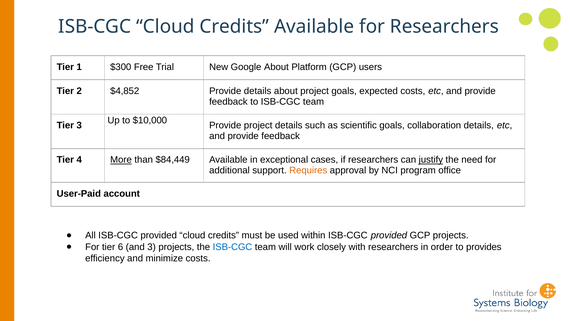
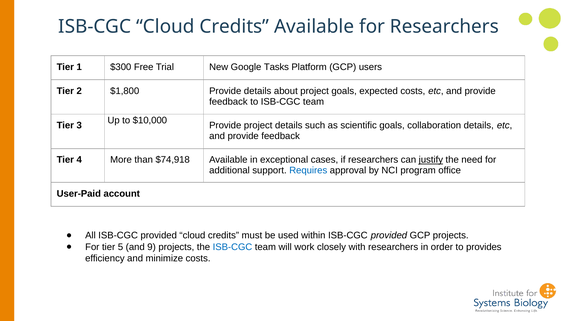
Google About: About -> Tasks (276, 67)
$4,852: $4,852 -> $1,800 (125, 91)
More underline: present -> none (121, 160)
$84,449: $84,449 -> $74,918 (173, 160)
Requires colour: orange -> blue (308, 170)
6: 6 -> 5 (120, 247)
and 3: 3 -> 9 (152, 247)
